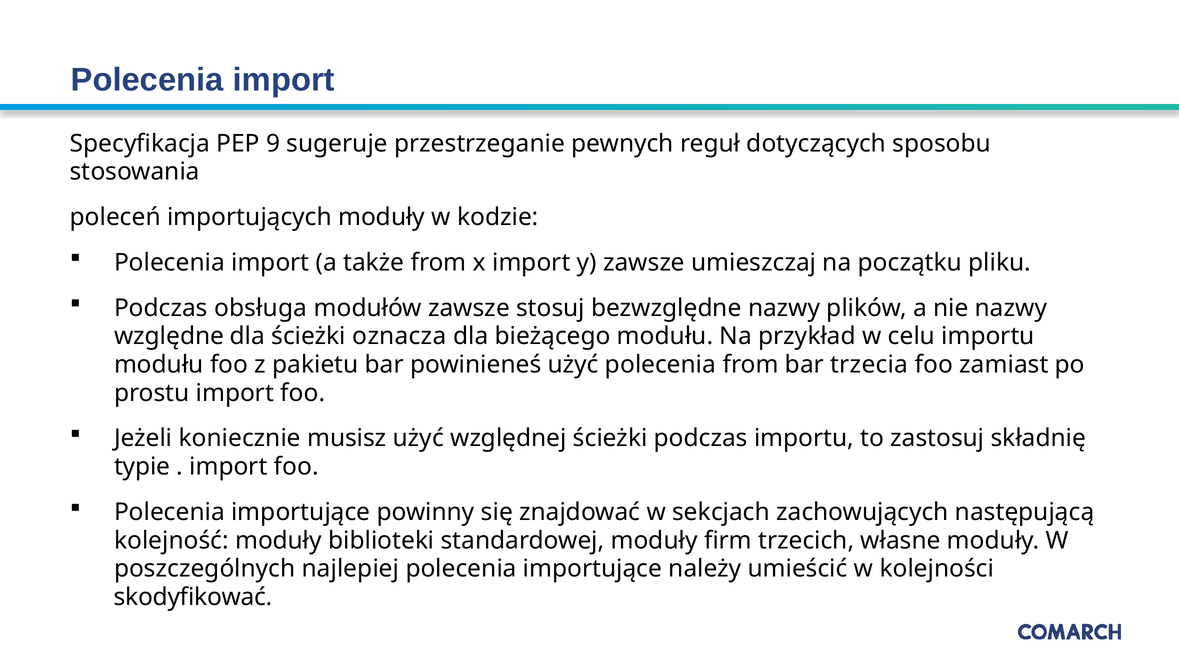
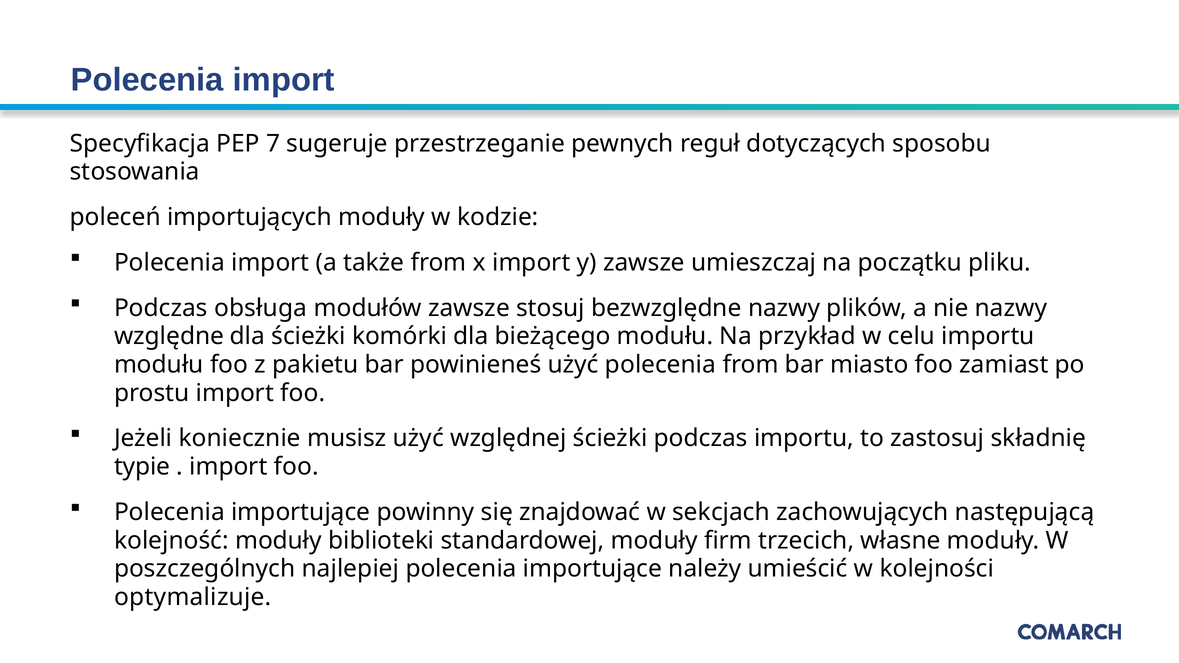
9: 9 -> 7 (273, 143)
oznacza: oznacza -> komórki (400, 336)
trzecia: trzecia -> miasto (869, 365)
skodyfikować: skodyfikować -> optymalizuje (193, 597)
